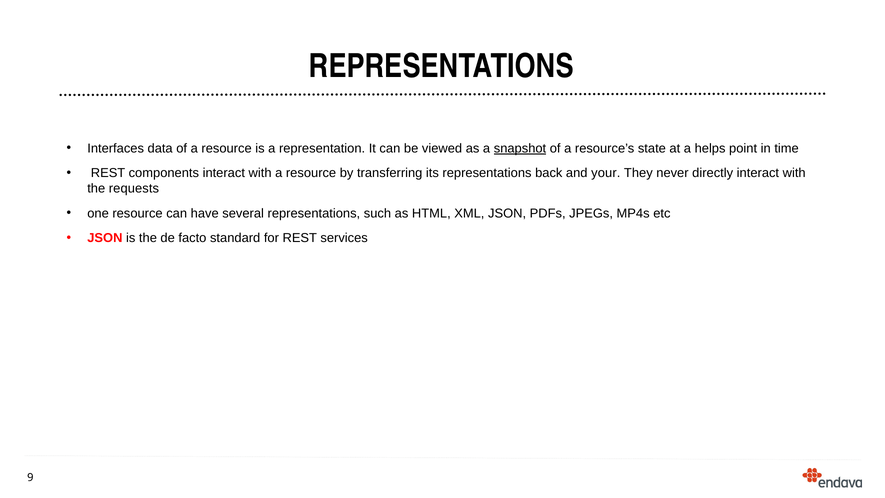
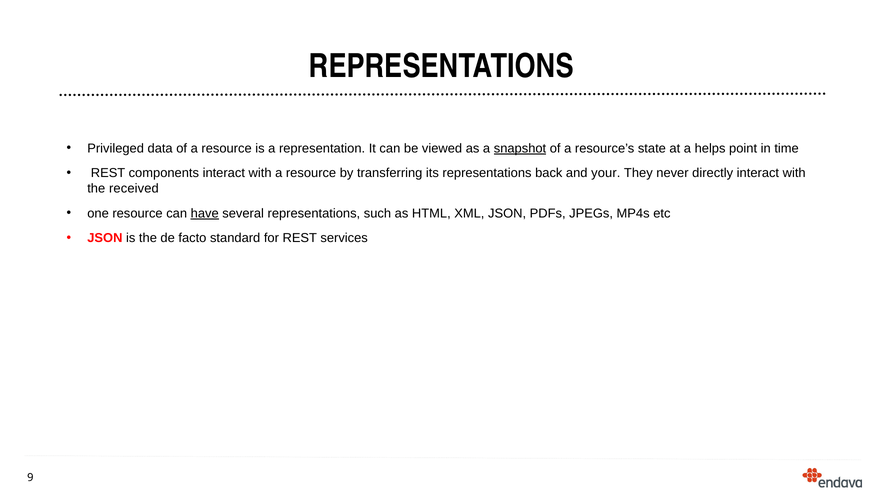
Interfaces: Interfaces -> Privileged (116, 148)
requests: requests -> received (134, 189)
have underline: none -> present (205, 213)
